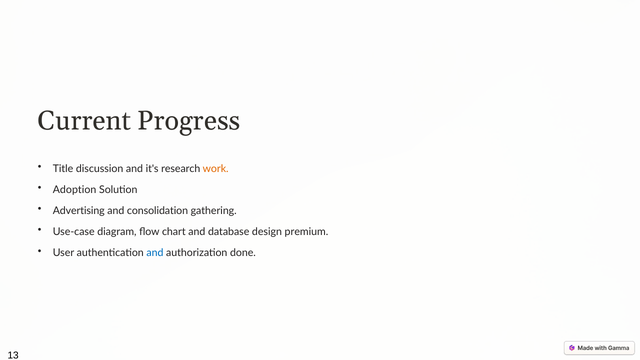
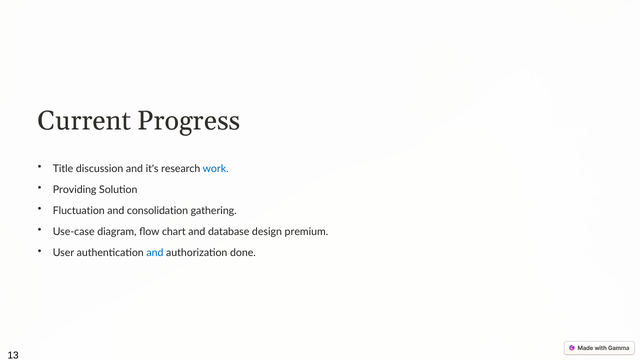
work colour: orange -> blue (216, 169)
Adoption: Adoption -> Providing (75, 190)
Advertising: Advertising -> Fluctuation (79, 211)
